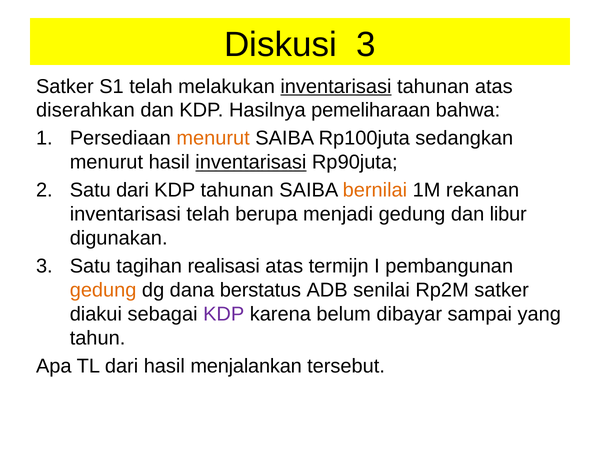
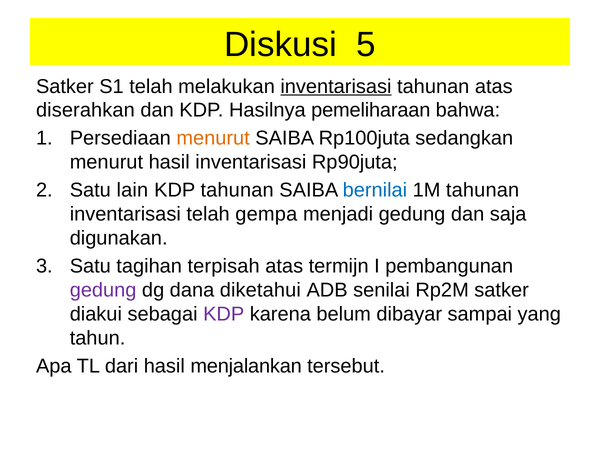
Diskusi 3: 3 -> 5 (366, 44)
inventarisasi underline: present -> none (251, 162)
Satu dari: dari -> lain (132, 190)
bernilai colour: orange -> blue (375, 190)
1M rekanan: rekanan -> tahunan (483, 190)
berupa: berupa -> gempa (266, 214)
libur: libur -> saja (508, 214)
realisasi: realisasi -> terpisah (224, 266)
gedung colour: orange -> purple (103, 290)
berstatus: berstatus -> diketahui (260, 290)
